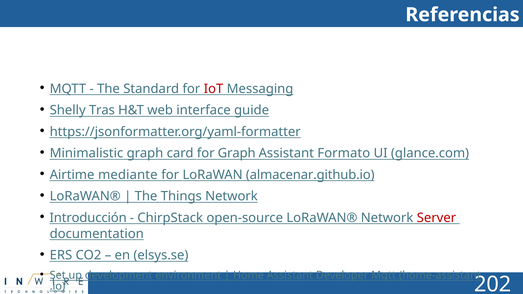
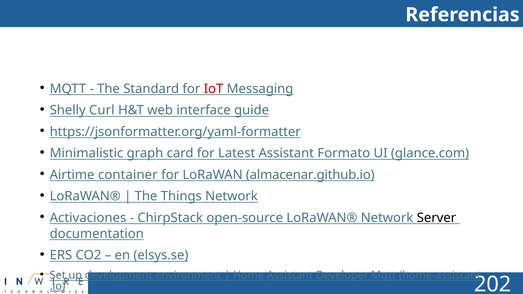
Tras: Tras -> Curl (102, 110)
for Graph: Graph -> Latest (237, 153)
mediante: mediante -> container (128, 175)
Introducción: Introducción -> Activaciones (88, 218)
Server colour: red -> black (436, 218)
